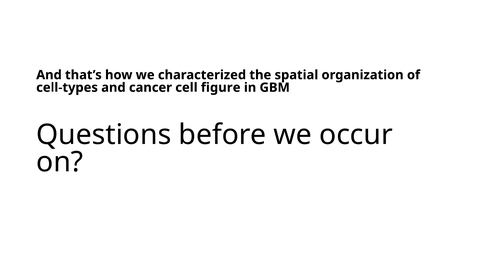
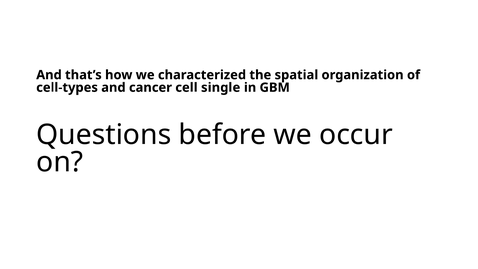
figure: figure -> single (221, 87)
